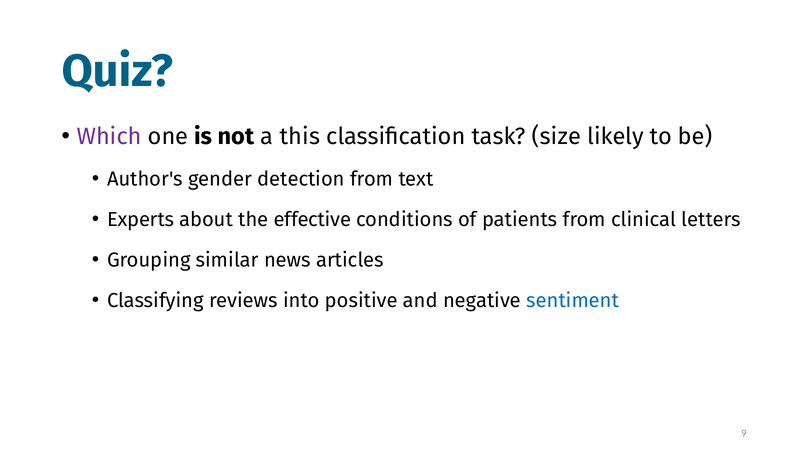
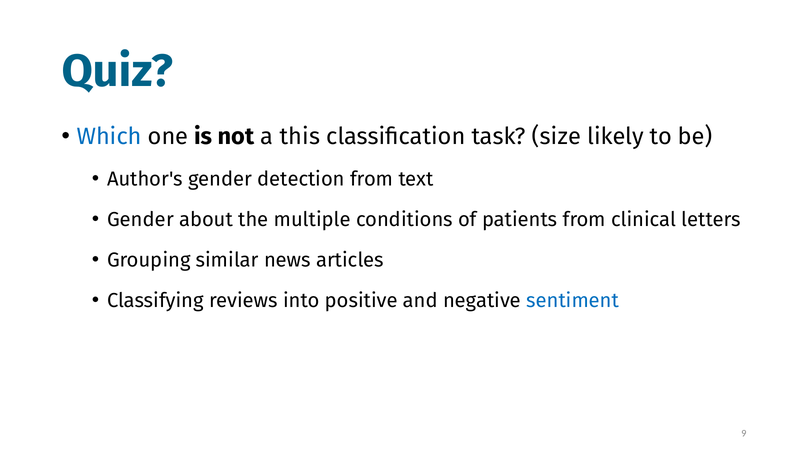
Which colour: purple -> blue (109, 137)
Experts: Experts -> Gender (140, 220)
effective: effective -> multiple (312, 220)
